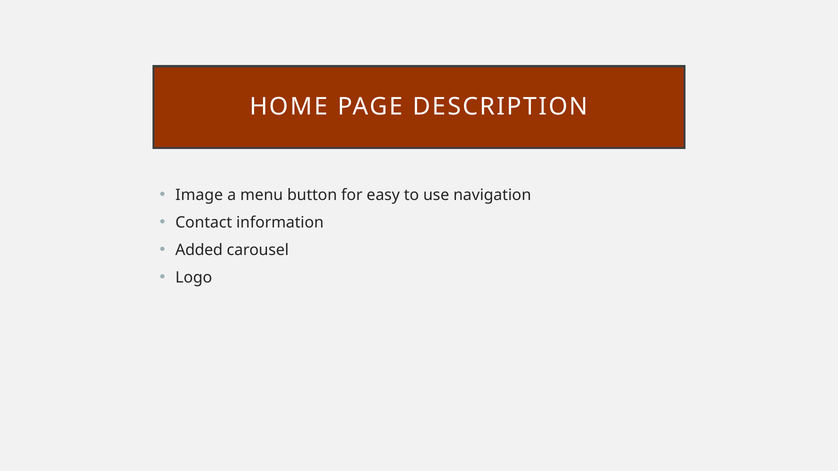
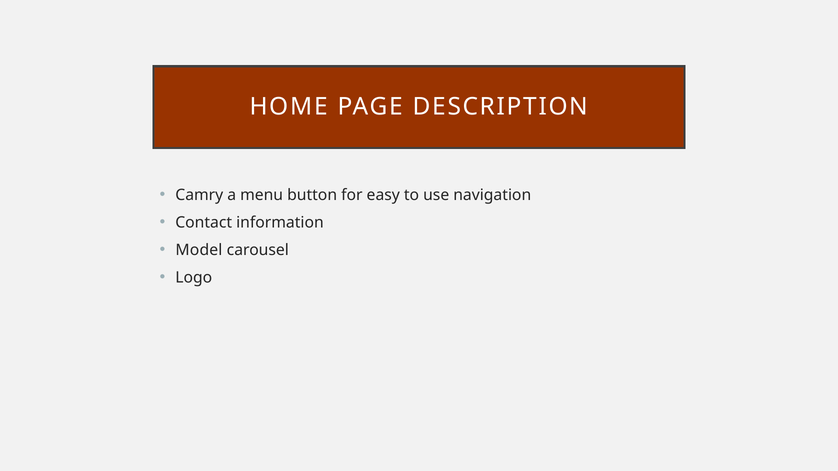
Image: Image -> Camry (199, 195)
Added: Added -> Model (199, 250)
